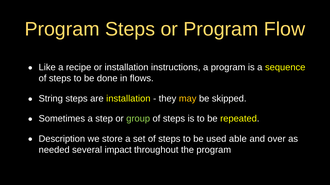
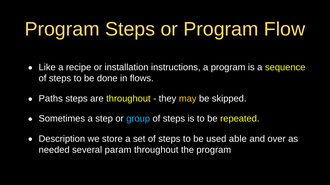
String: String -> Paths (51, 99)
are installation: installation -> throughout (128, 99)
group colour: light green -> light blue (138, 119)
impact: impact -> param (118, 150)
